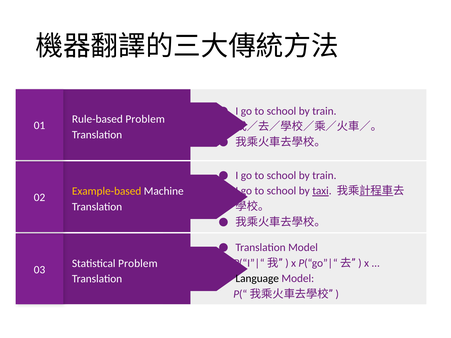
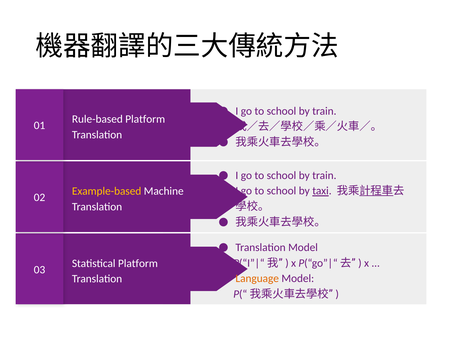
Rule-based Problem: Problem -> Platform (145, 119)
Statistical Problem: Problem -> Platform (138, 264)
Language colour: black -> orange (257, 279)
